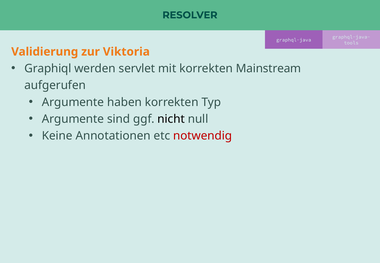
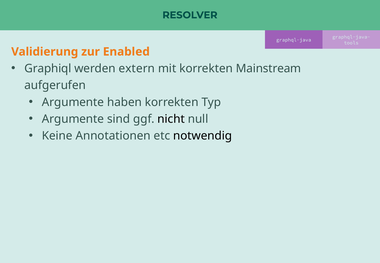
Viktoria: Viktoria -> Enabled (126, 52)
servlet: servlet -> extern (137, 69)
notwendig colour: red -> black (203, 136)
